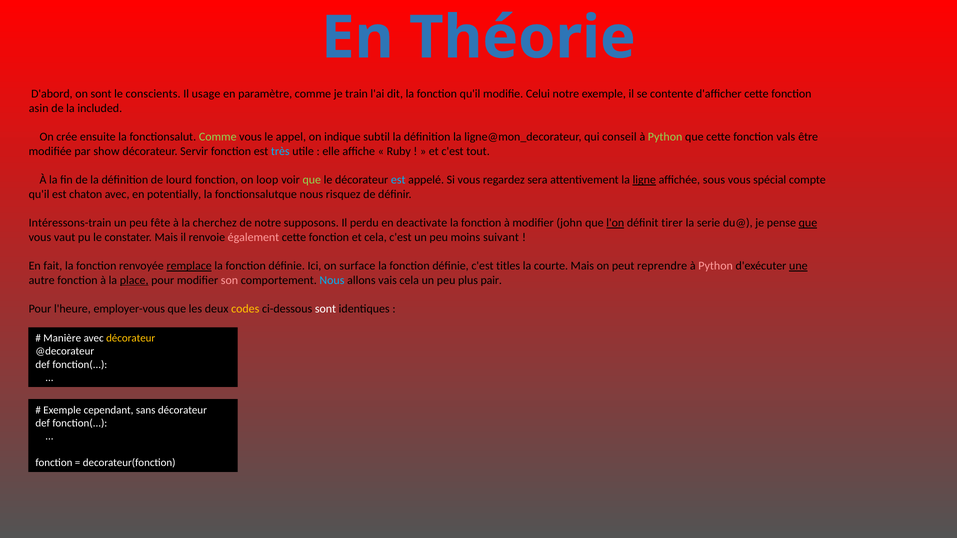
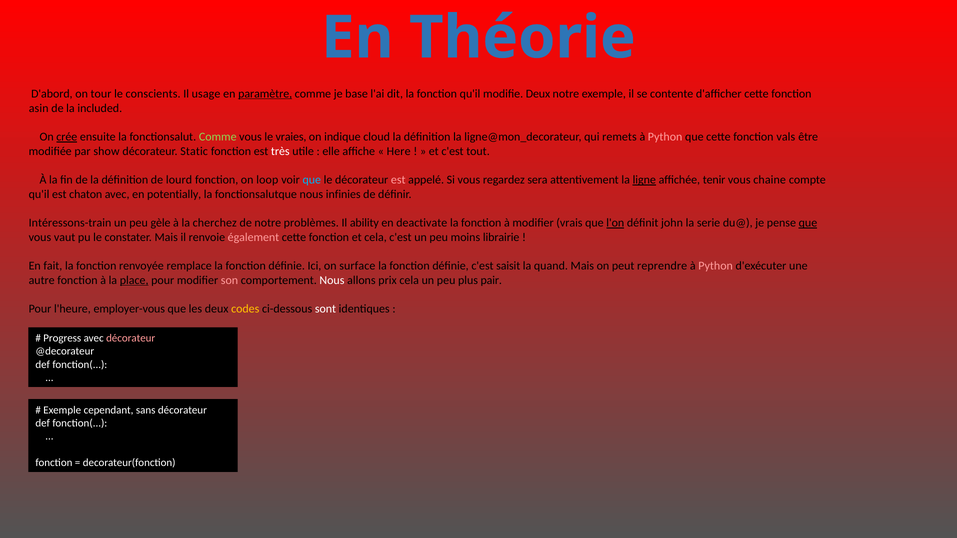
on sont: sont -> tour (101, 94)
paramètre underline: none -> present (265, 94)
train: train -> base (357, 94)
modifie Celui: Celui -> Deux (538, 94)
crée underline: none -> present (67, 137)
appel: appel -> vraies (291, 137)
subtil: subtil -> cloud (377, 137)
conseil: conseil -> remets (619, 137)
Python colour: light green -> pink (665, 137)
Servir: Servir -> Static (194, 151)
très colour: light blue -> white (280, 151)
Ruby: Ruby -> Here (399, 151)
que colour: light green -> light blue (312, 180)
est colour: light blue -> pink (398, 180)
sous: sous -> tenir (714, 180)
spécial: spécial -> chaine (770, 180)
risquez: risquez -> infinies (343, 194)
fête: fête -> gèle (161, 223)
supposons: supposons -> problèmes (311, 223)
perdu: perdu -> ability (364, 223)
john: john -> vrais (569, 223)
tirer: tirer -> john (672, 223)
suivant: suivant -> librairie (501, 237)
remplace underline: present -> none (189, 266)
titles: titles -> saisit (508, 266)
courte: courte -> quand (551, 266)
une underline: present -> none (798, 266)
Nous colour: light blue -> white (332, 280)
vais: vais -> prix (388, 280)
Manière: Manière -> Progress (62, 338)
décorateur colour: yellow -> pink (131, 338)
